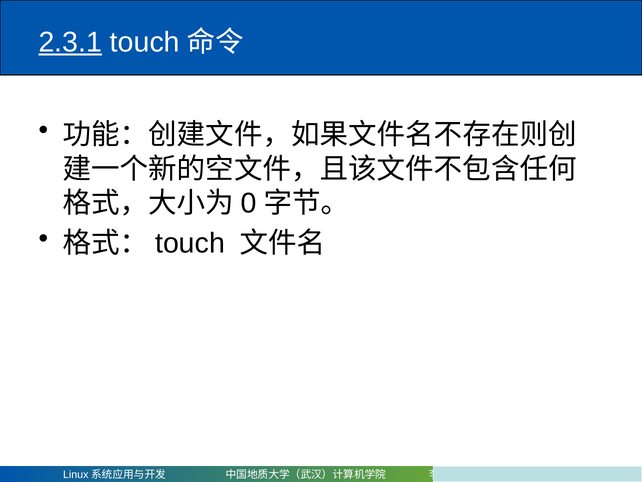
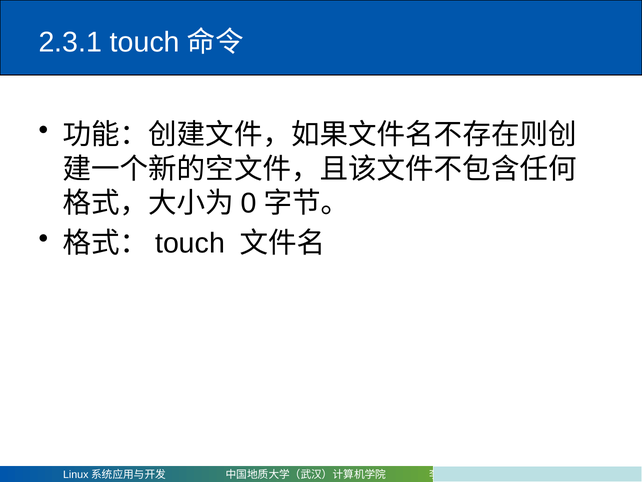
2.3.1 underline: present -> none (70, 42)
